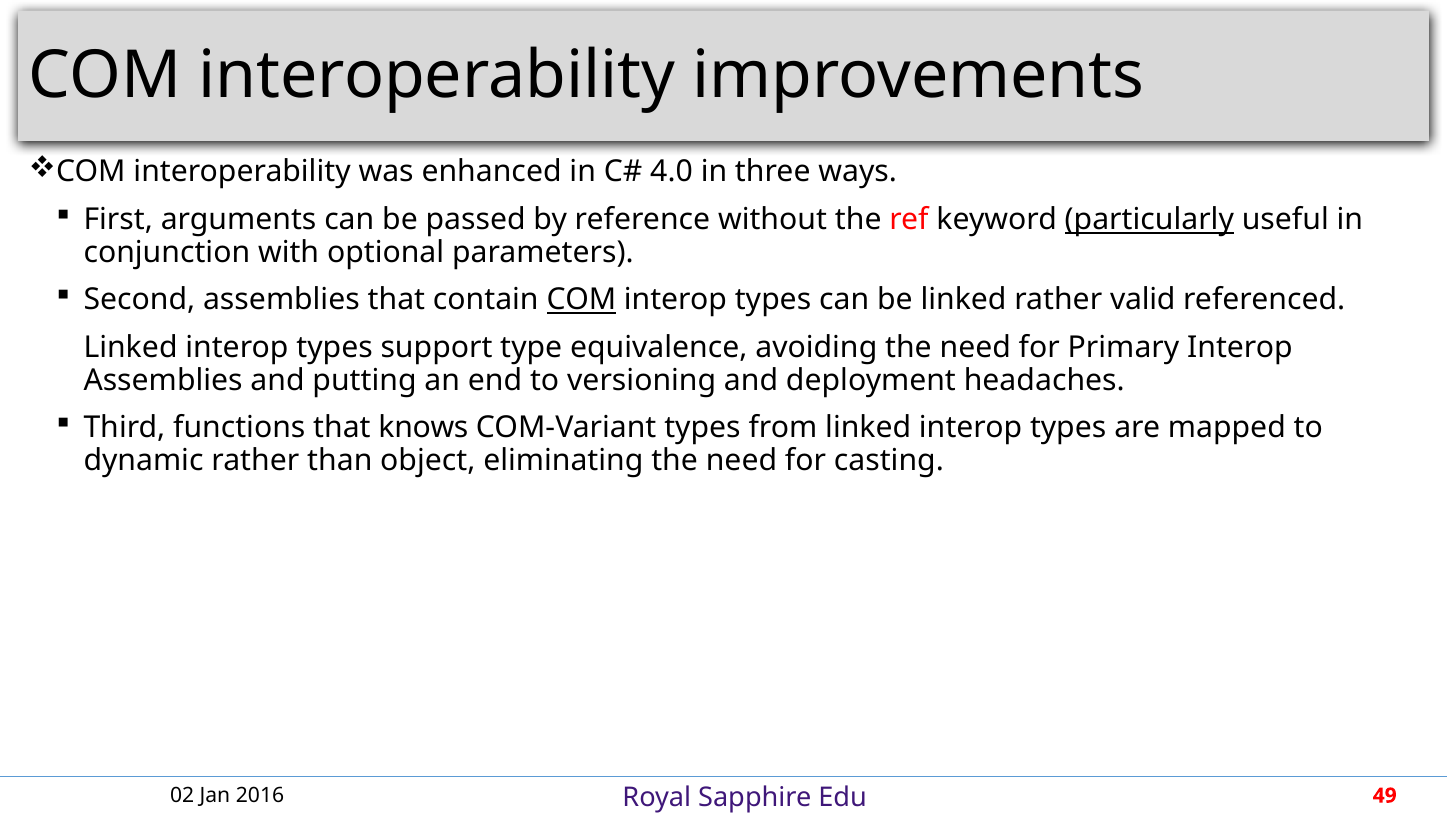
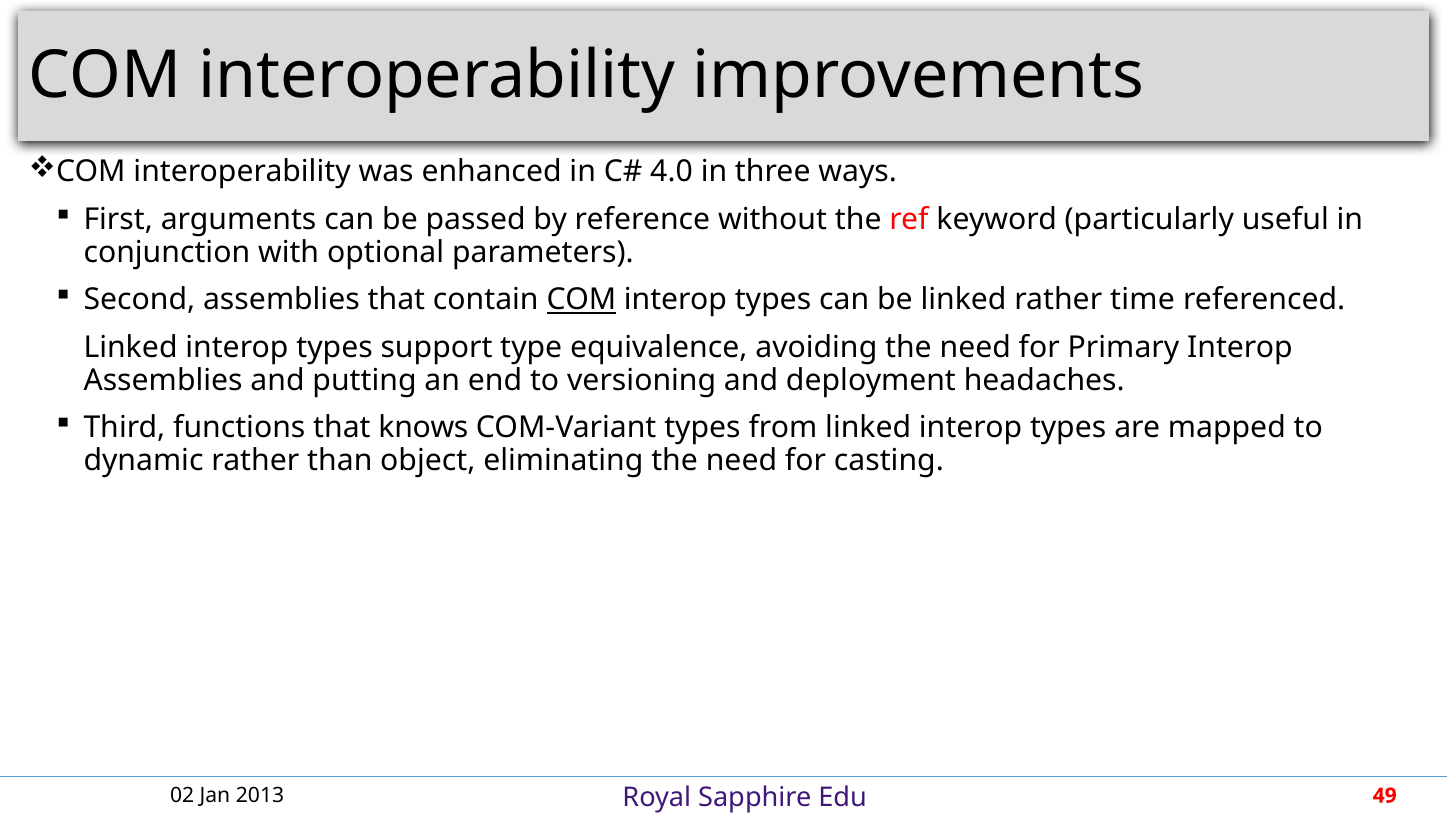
particularly underline: present -> none (1149, 220)
valid: valid -> time (1143, 300)
2016: 2016 -> 2013 (260, 796)
